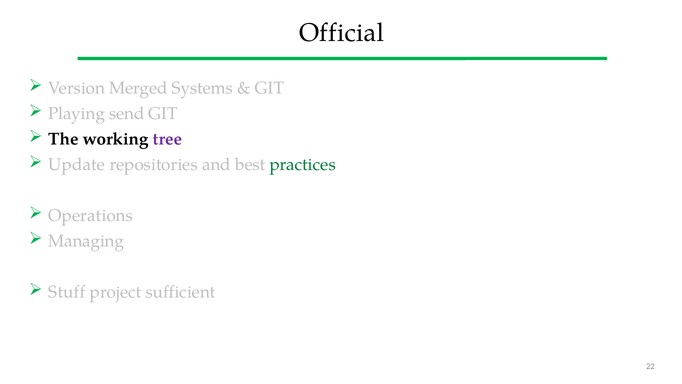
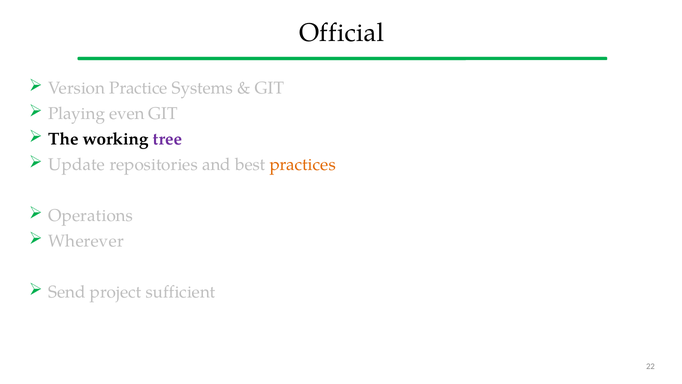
Merged: Merged -> Practice (139, 88)
send: send -> even (127, 113)
practices colour: green -> orange (303, 164)
Managing: Managing -> Wherever (86, 241)
Stuff: Stuff -> Send (67, 292)
